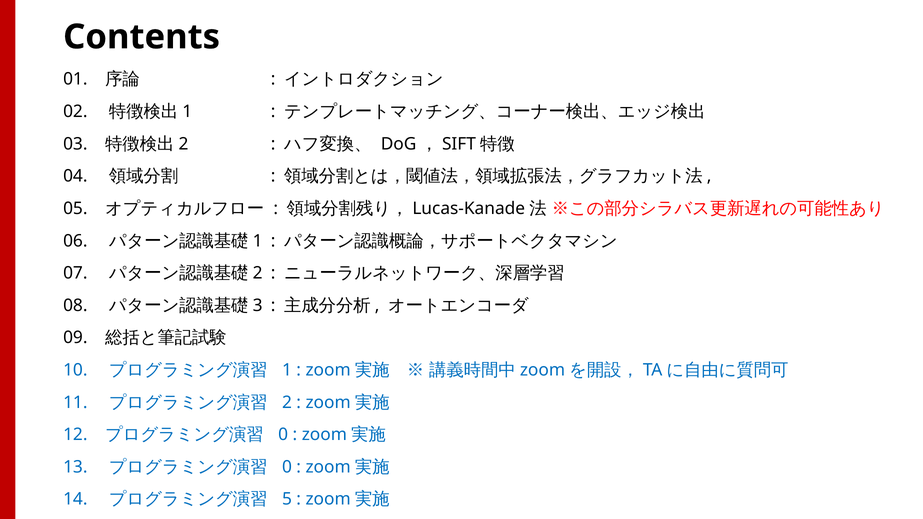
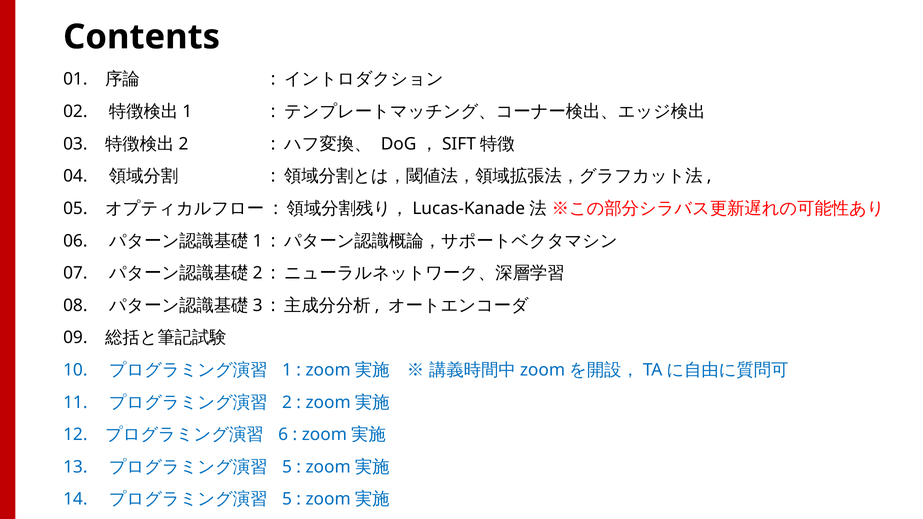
0: 0 -> 6 (283, 435)
0: 0 -> 5 (287, 467)
